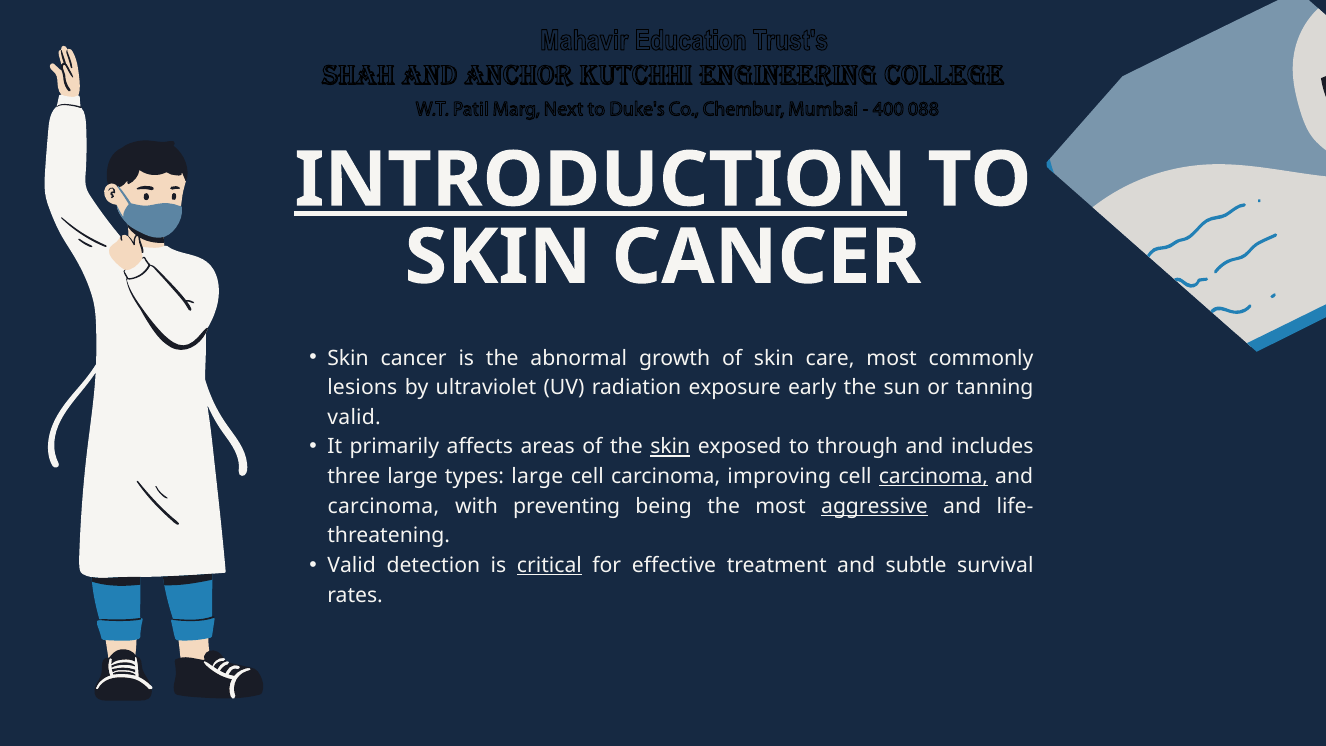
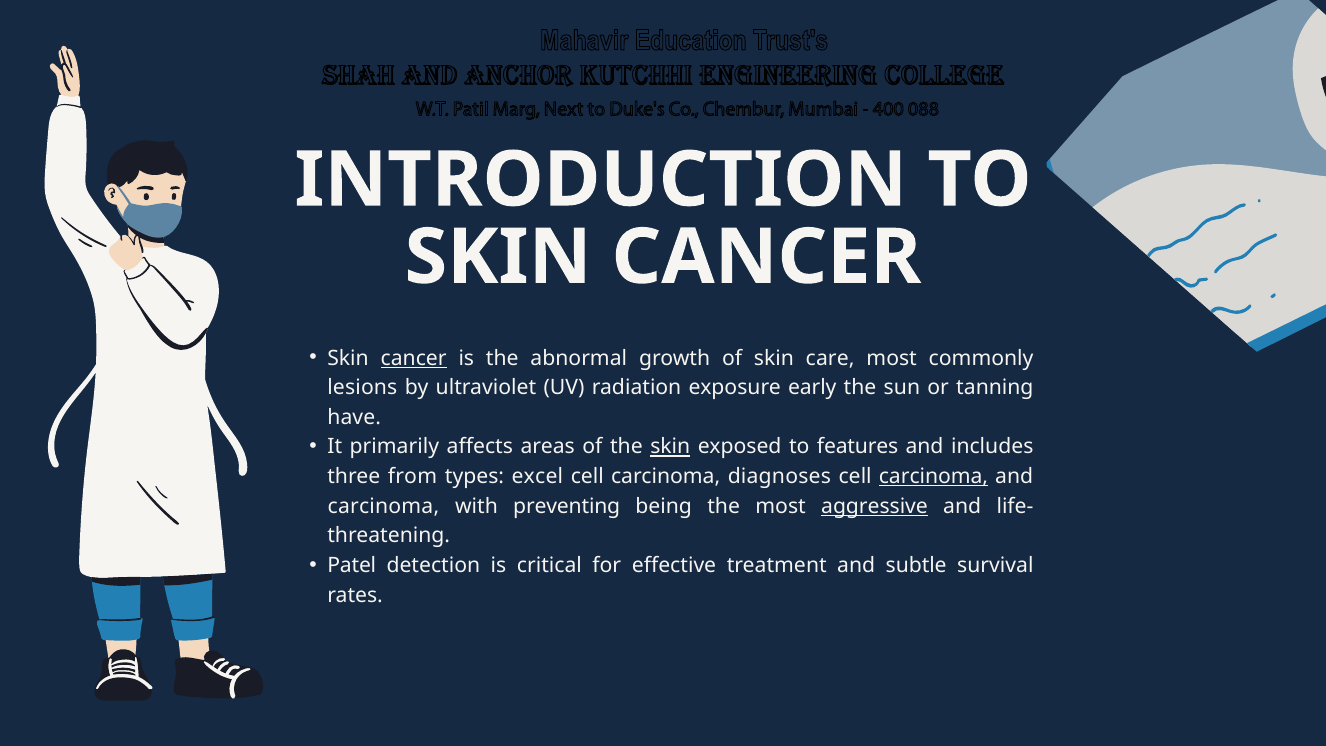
INTRODUCTION underline: present -> none (601, 180)
cancer underline: none -> present (414, 358)
valid: valid -> have (354, 417)
through: through -> features (858, 447)
three large: large -> from (412, 477)
types large: large -> excel (537, 477)
improving: improving -> diagnoses (779, 477)
Valid: Valid -> Patel (352, 566)
critical underline: present -> none (549, 566)
